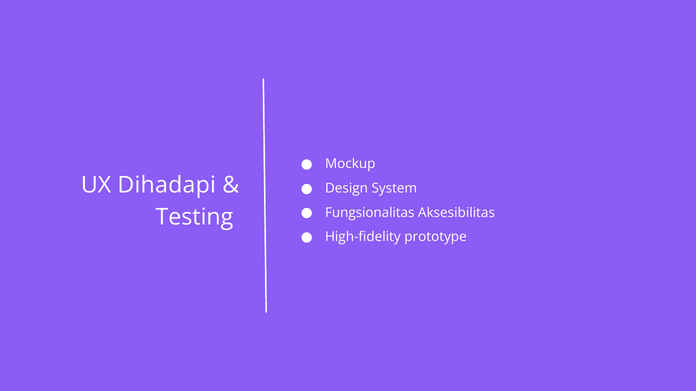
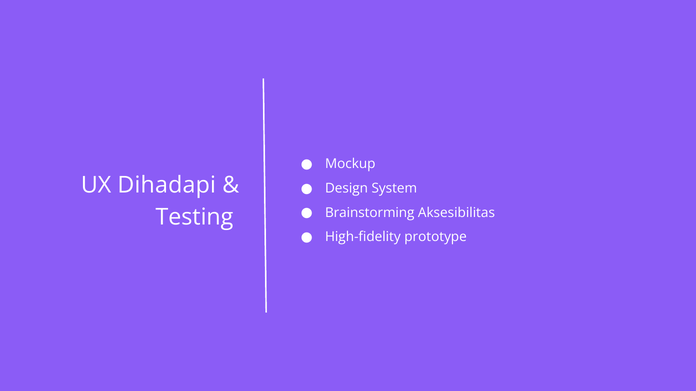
Fungsionalitas: Fungsionalitas -> Brainstorming (370, 213)
